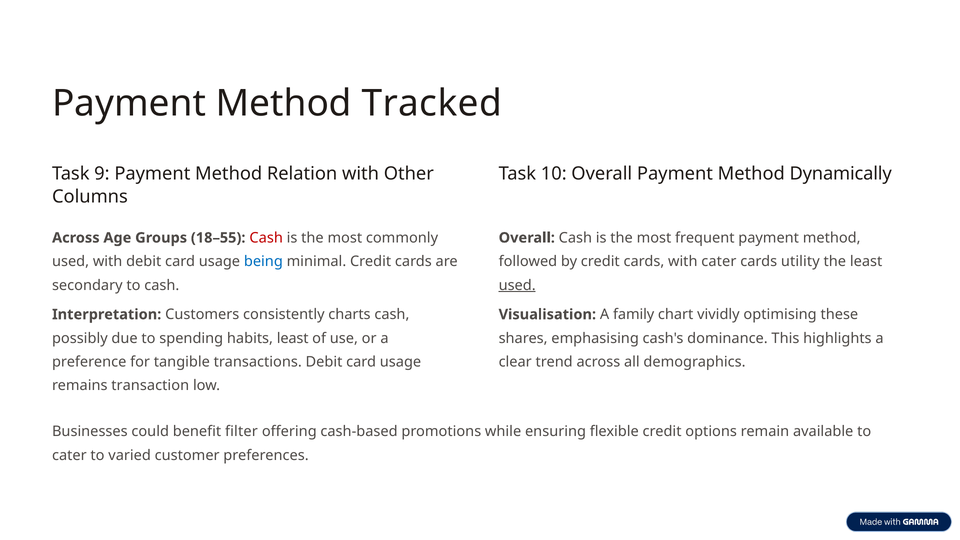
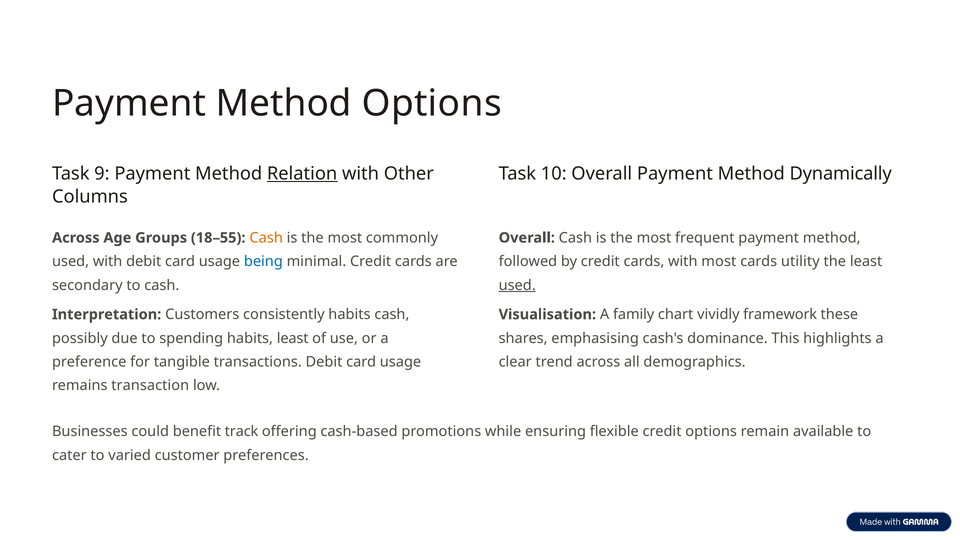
Method Tracked: Tracked -> Options (432, 103)
Relation underline: none -> present (302, 174)
Cash colour: red -> orange (266, 238)
with cater: cater -> most (719, 262)
consistently charts: charts -> habits (349, 314)
optimising: optimising -> framework (780, 314)
filter: filter -> track (242, 432)
